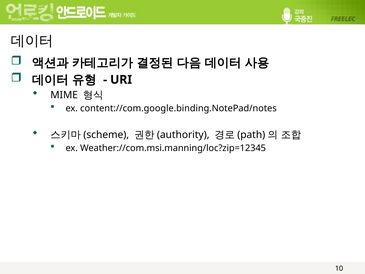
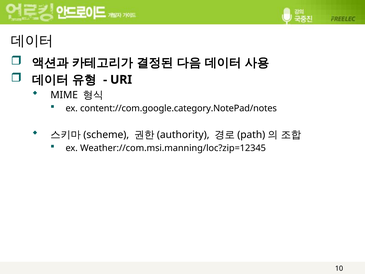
content://com.google.binding.NotePad/notes: content://com.google.binding.NotePad/notes -> content://com.google.category.NotePad/notes (179, 108)
